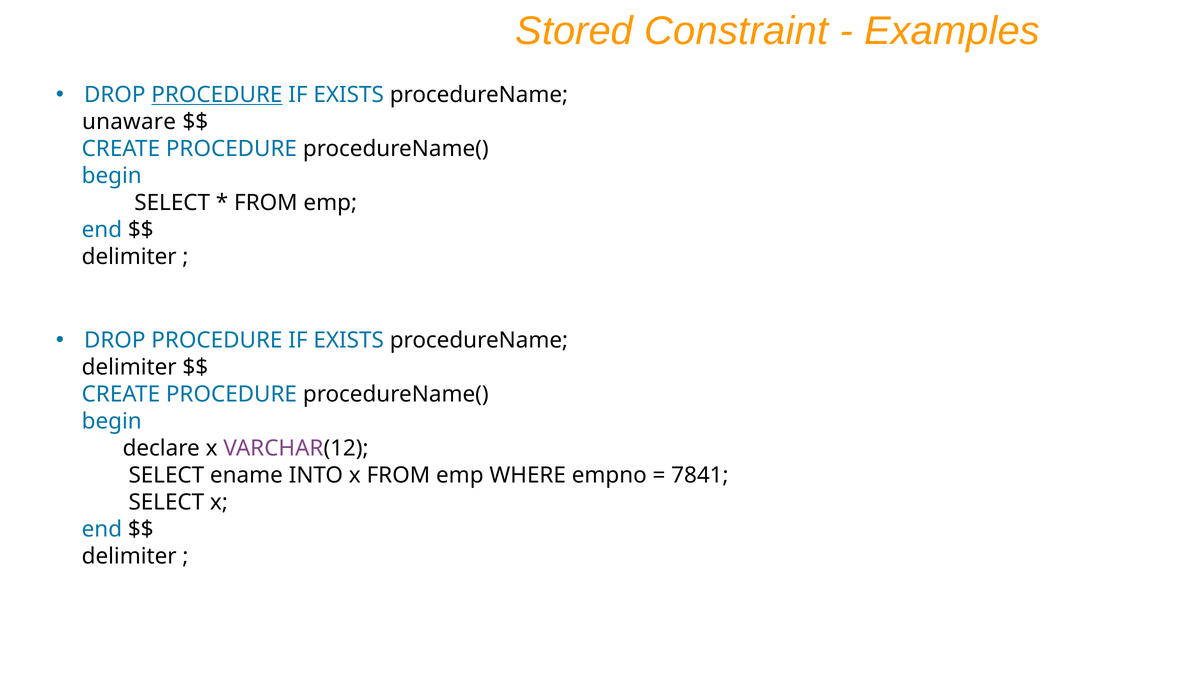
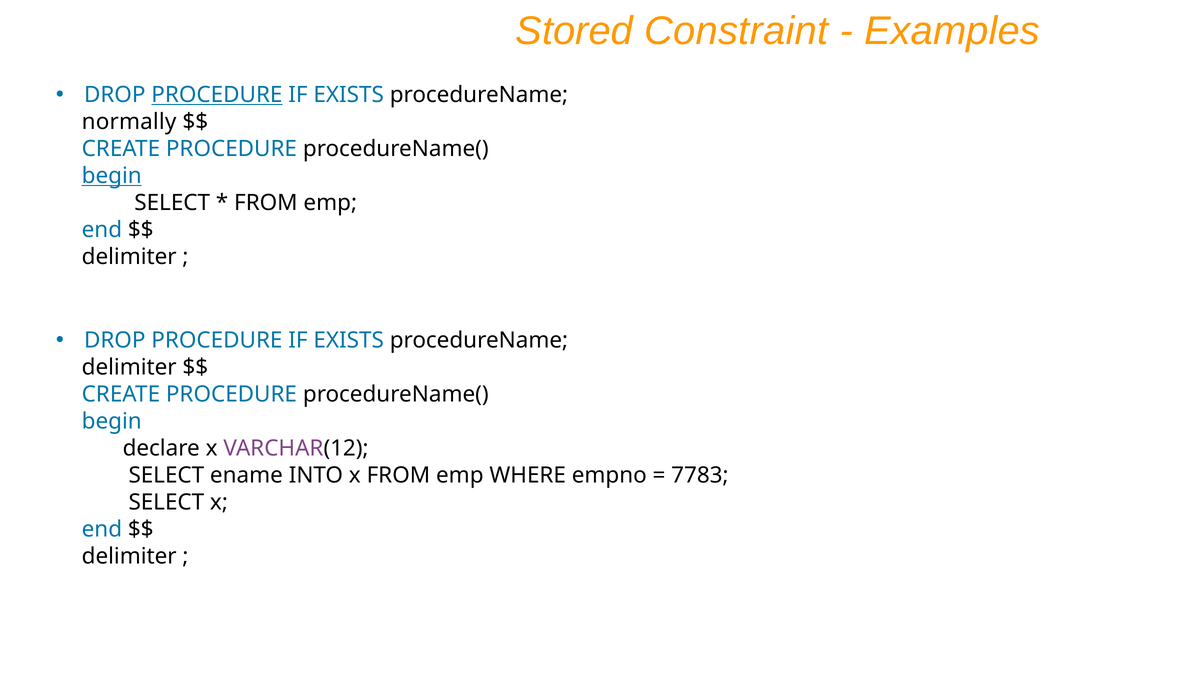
unaware: unaware -> normally (129, 122)
begin underline: none -> present (112, 176)
7841: 7841 -> 7783 (700, 475)
